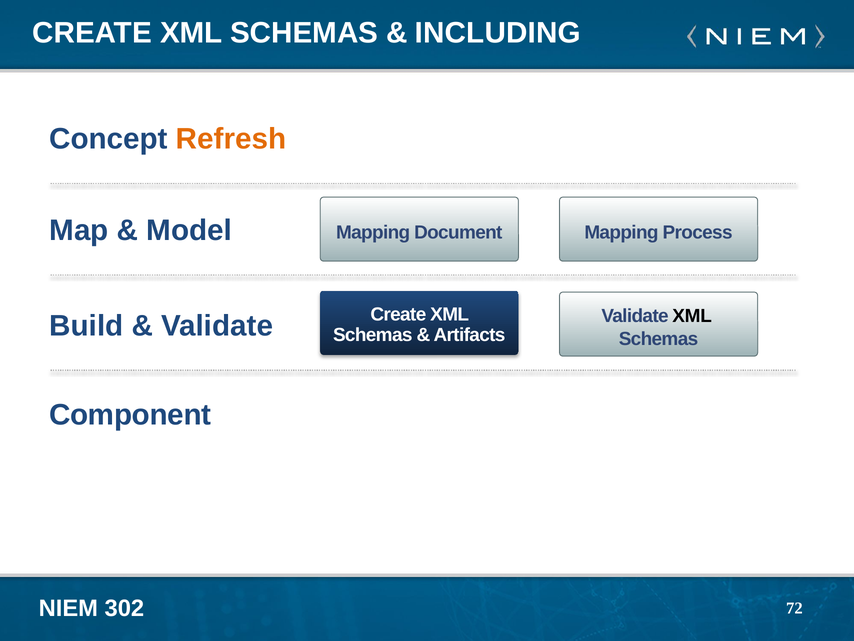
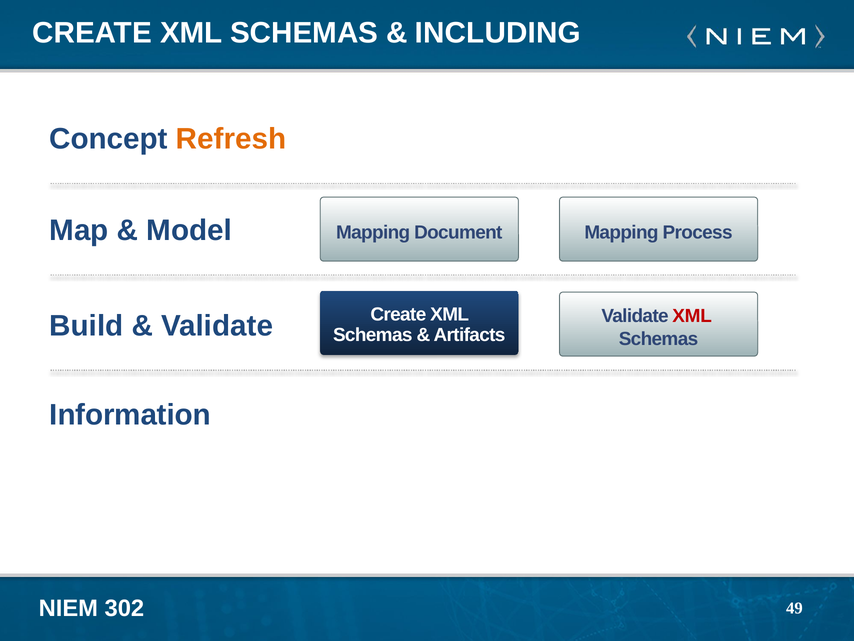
XML colour: black -> red (692, 316)
Component: Component -> Information (130, 415)
72: 72 -> 49 (794, 608)
